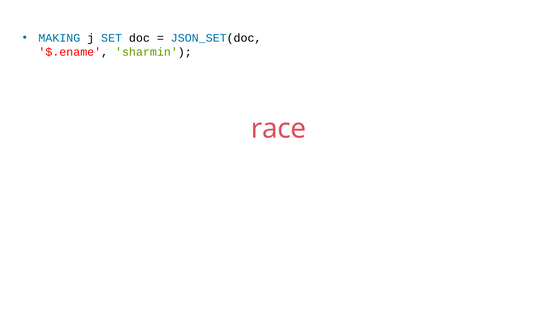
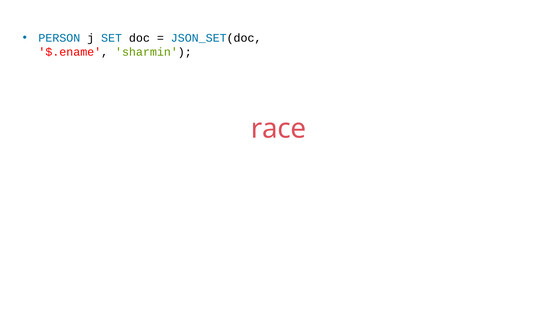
MAKING: MAKING -> PERSON (59, 38)
